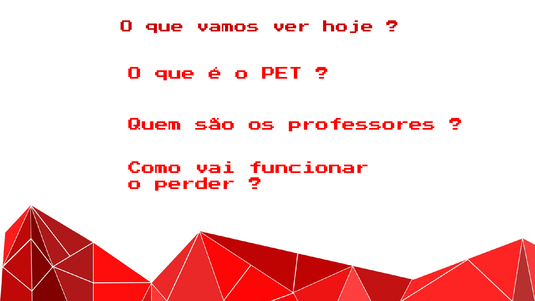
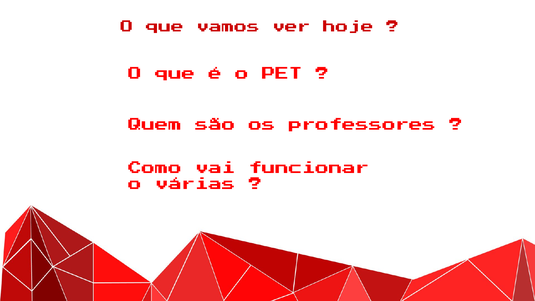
perder: perder -> várias (195, 187)
